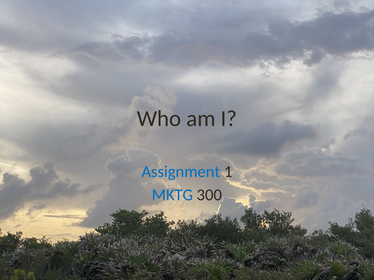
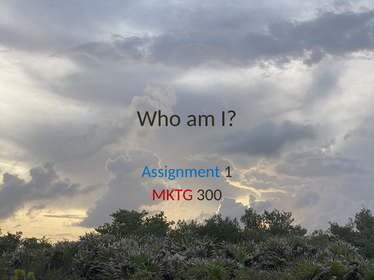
MKTG colour: blue -> red (172, 195)
